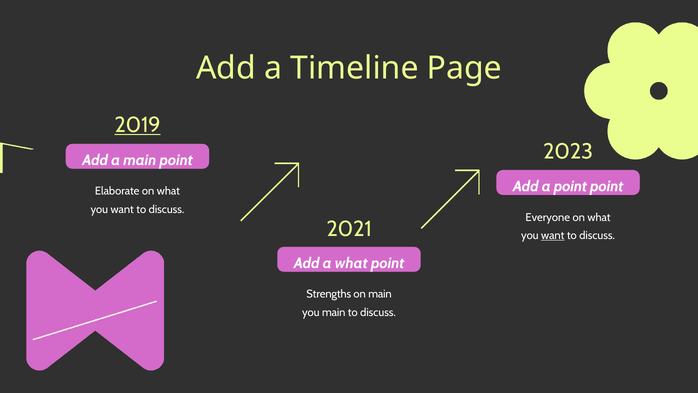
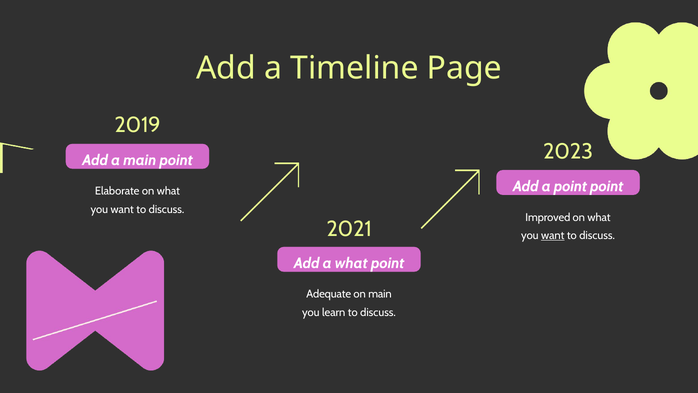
2019 underline: present -> none (137, 125)
Everyone: Everyone -> Improved (548, 217)
Strengths: Strengths -> Adequate (329, 294)
you main: main -> learn (334, 312)
